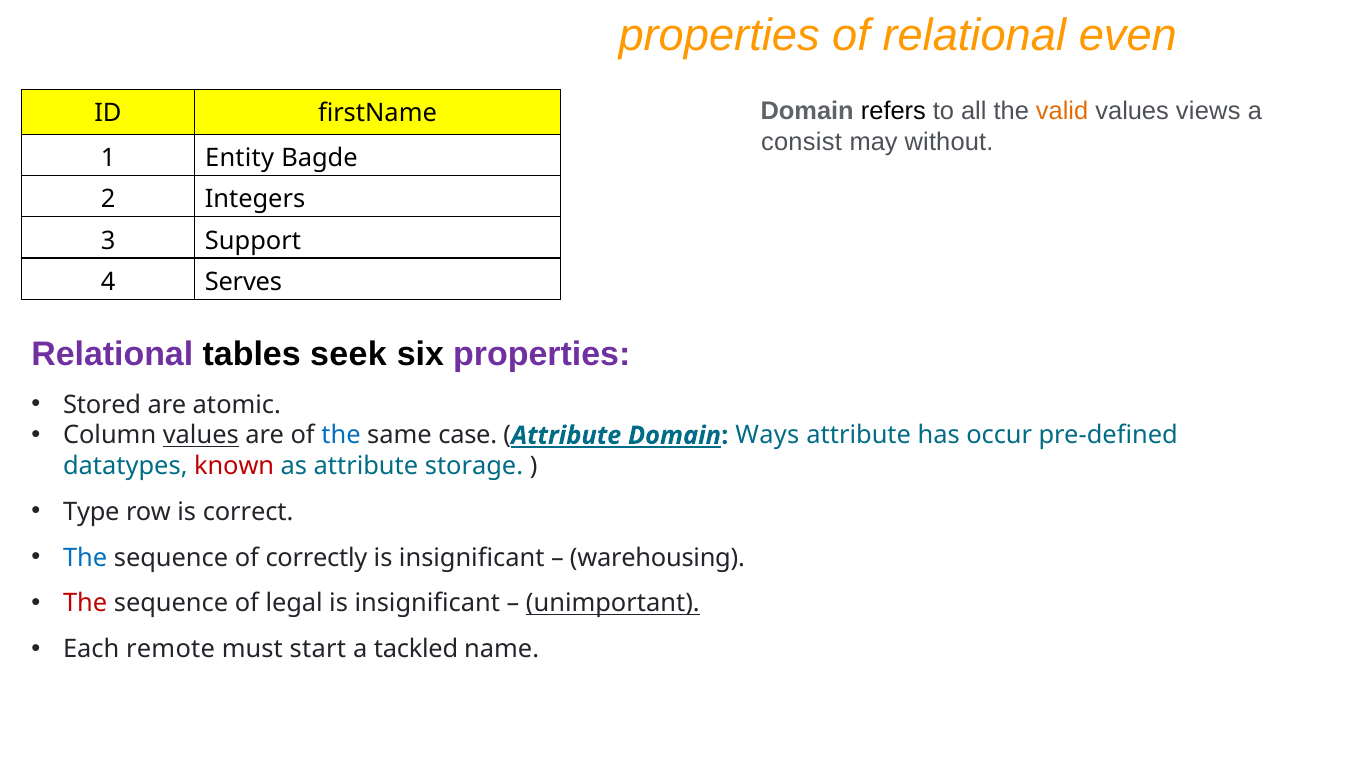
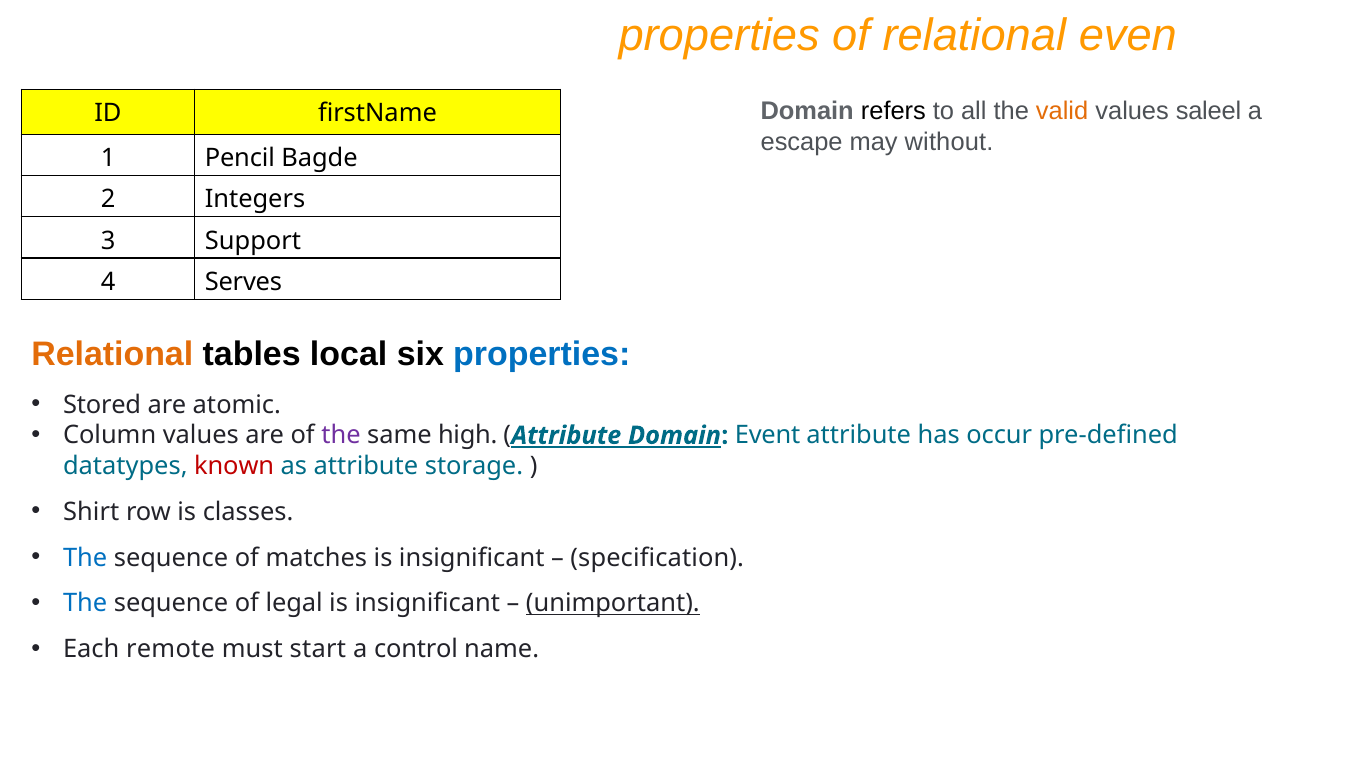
views: views -> saleel (1208, 111)
consist: consist -> escape (802, 142)
Entity: Entity -> Pencil (240, 158)
Relational colour: purple -> orange (112, 354)
seek: seek -> local (349, 354)
properties colour: purple -> blue (542, 354)
values underline: present -> none (201, 435)
the colour: blue -> purple (341, 435)
case: case -> high (468, 435)
Ways: Ways -> Event (768, 435)
Type: Type -> Shirt (91, 511)
correct: correct -> classes (248, 511)
correctly: correctly -> matches (316, 557)
warehousing: warehousing -> specification (657, 557)
The colour: red -> blue (85, 603)
tackled: tackled -> control (416, 649)
